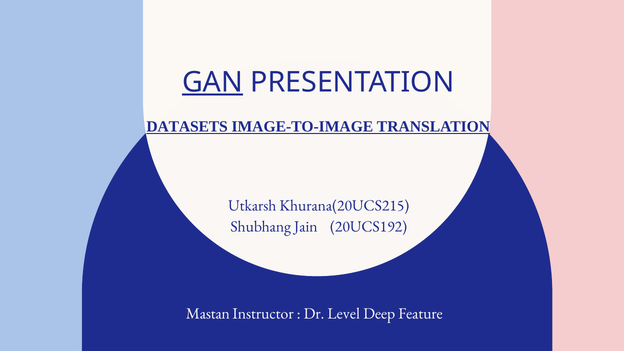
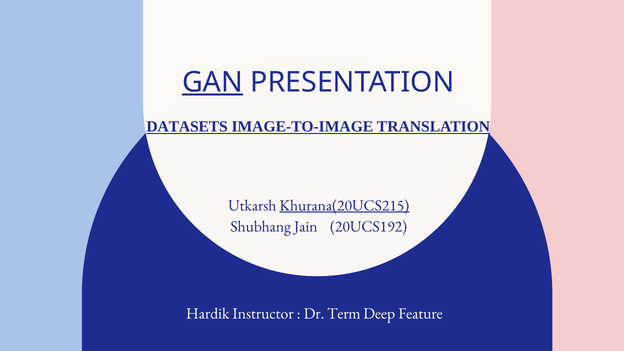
Khurana(20UCS215 underline: none -> present (344, 205)
Mastan: Mastan -> Hardik (208, 314)
Level: Level -> Term (344, 314)
